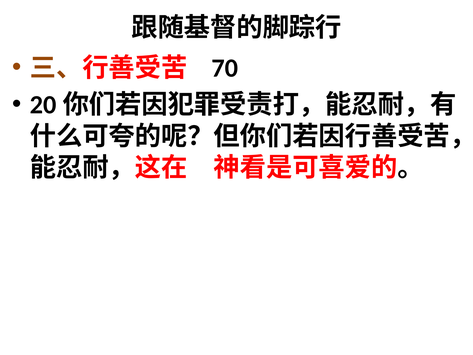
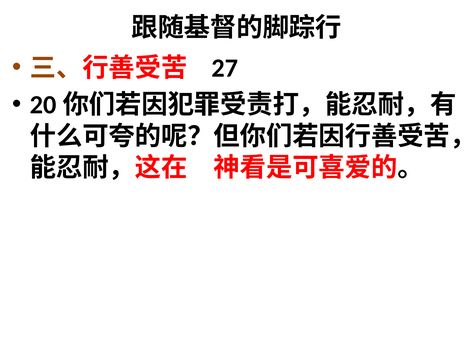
70: 70 -> 27 (225, 68)
